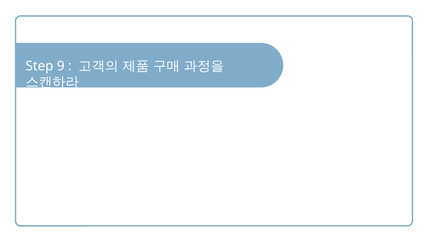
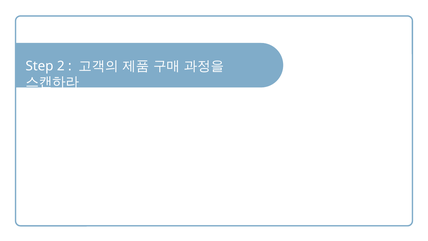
9: 9 -> 2 (61, 66)
